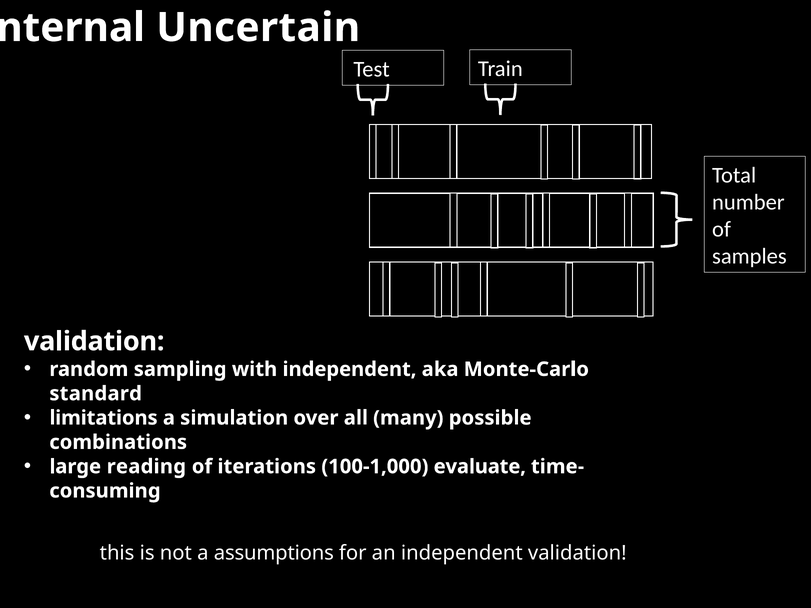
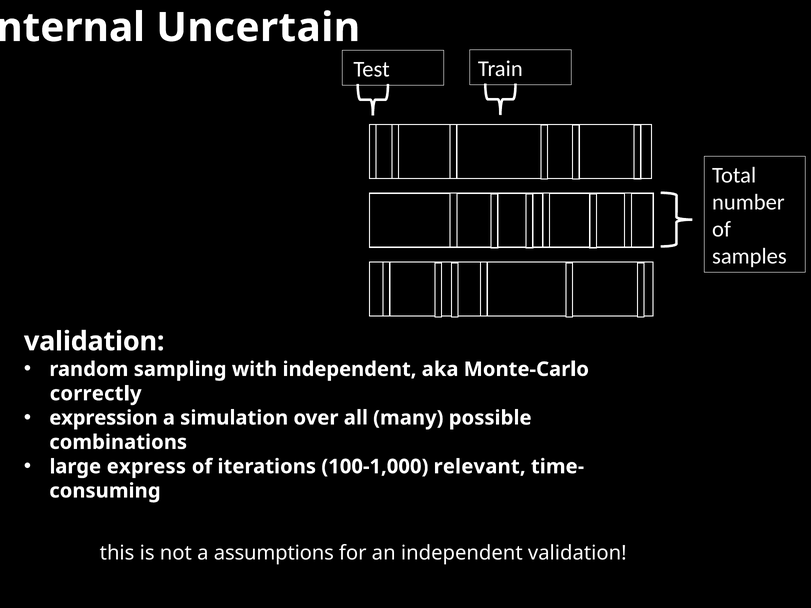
standard: standard -> correctly (96, 394)
limitations: limitations -> expression (103, 418)
reading: reading -> express (146, 467)
evaluate: evaluate -> relevant (480, 467)
